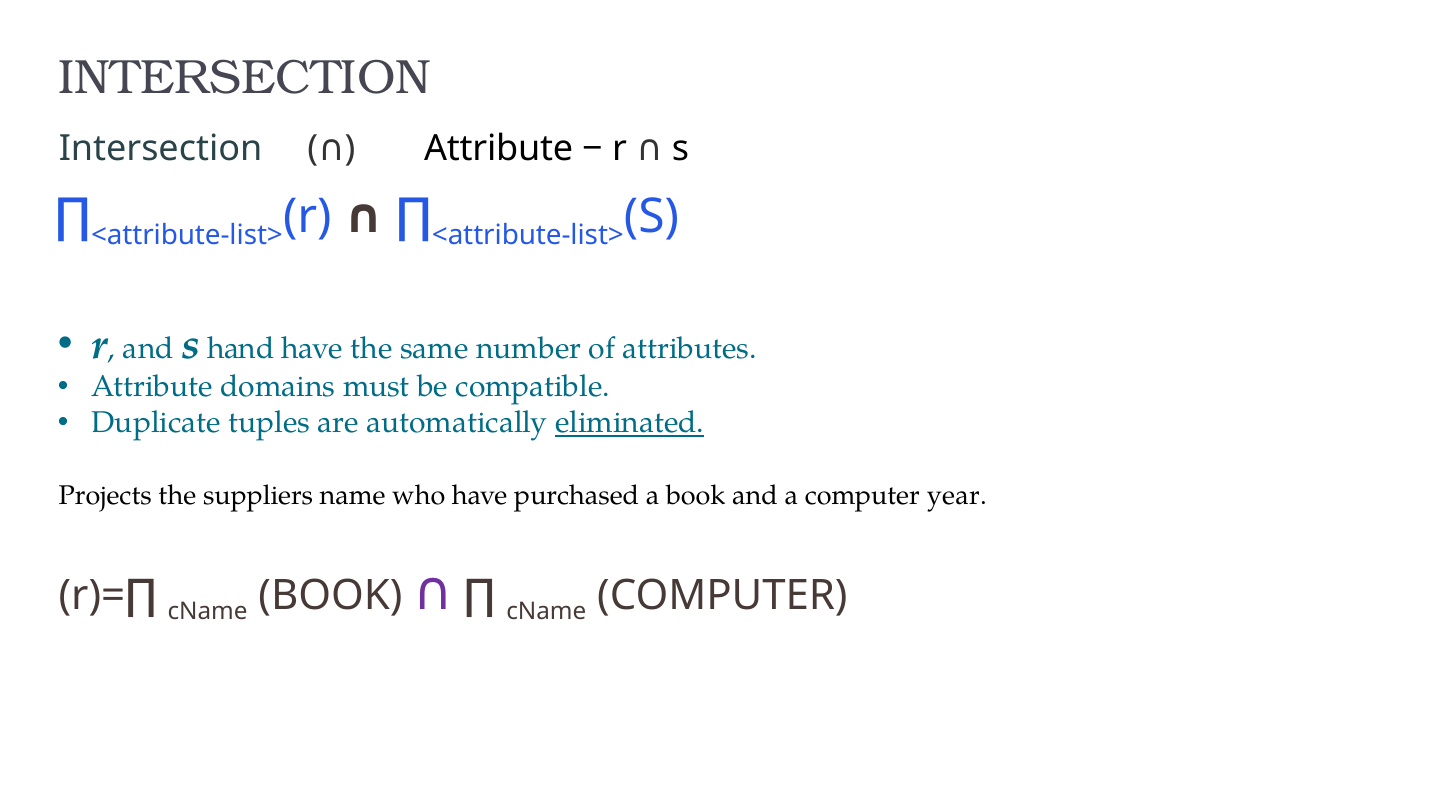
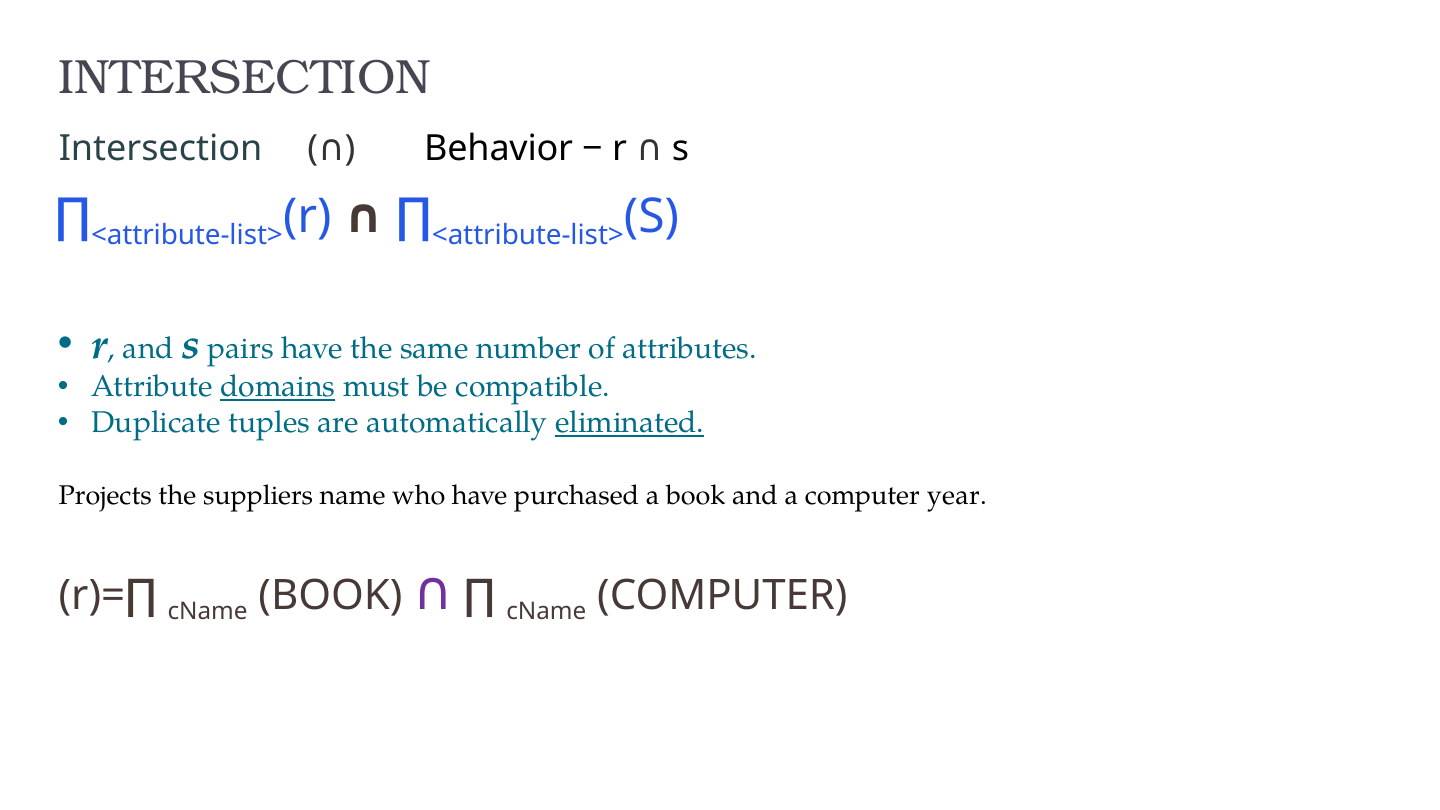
Intersection Attribute: Attribute -> Behavior (499, 149)
hand: hand -> pairs (241, 348)
domains underline: none -> present (278, 387)
